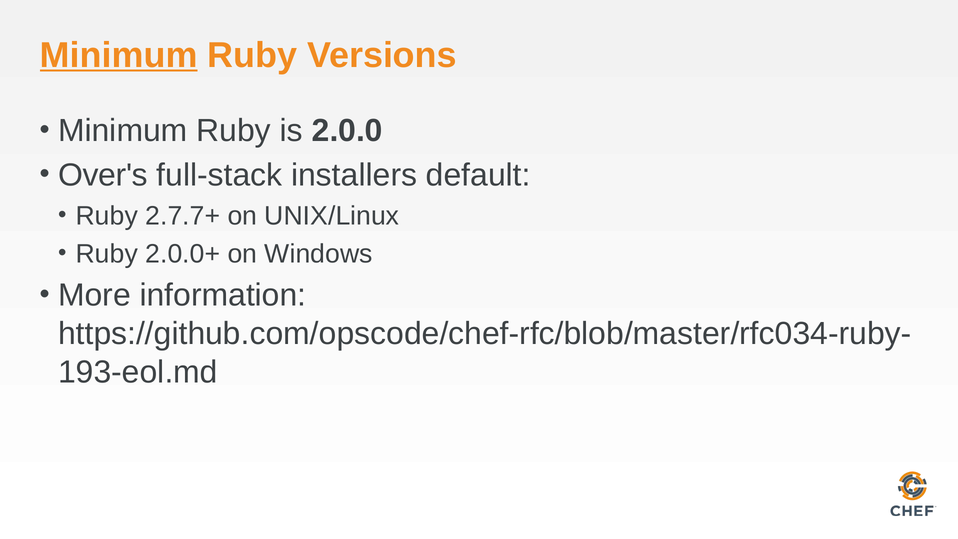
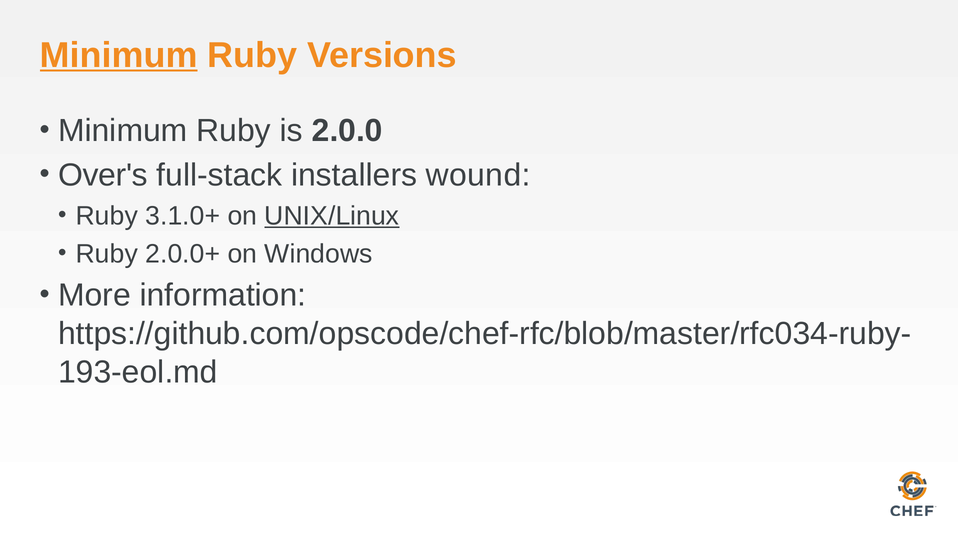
default: default -> wound (478, 175)
2.7.7+: 2.7.7+ -> 3.1.0+ (183, 216)
UNIX/Linux underline: none -> present (332, 216)
